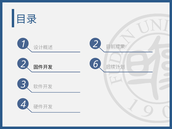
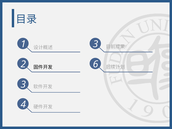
2: 2 -> 3 (96, 44)
